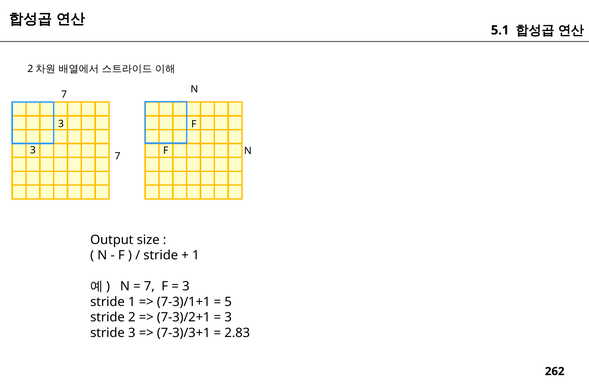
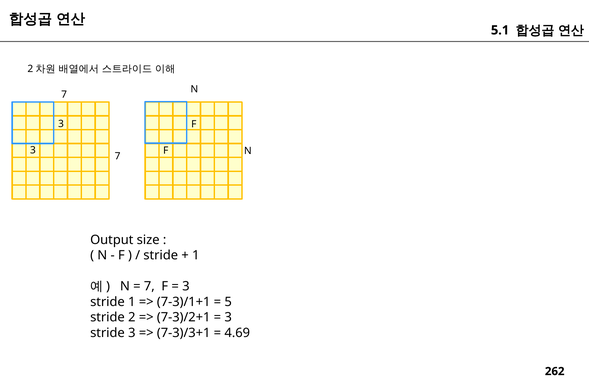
2.83: 2.83 -> 4.69 (237, 333)
